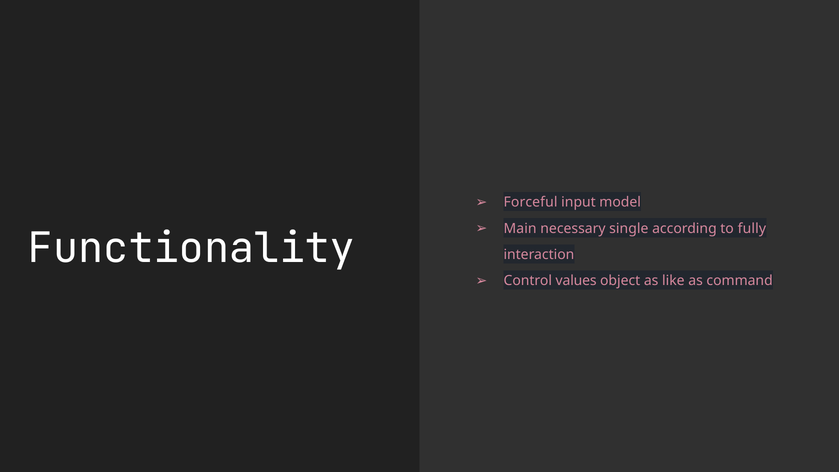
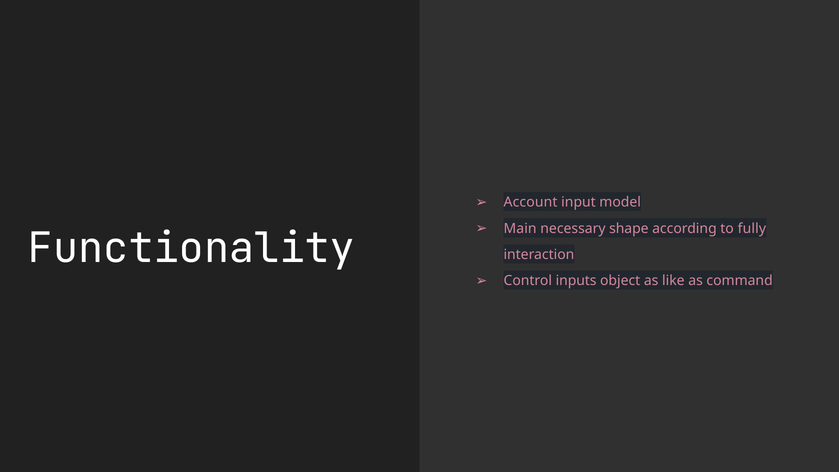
Forceful: Forceful -> Account (531, 202)
single: single -> shape (629, 229)
values: values -> inputs (576, 281)
